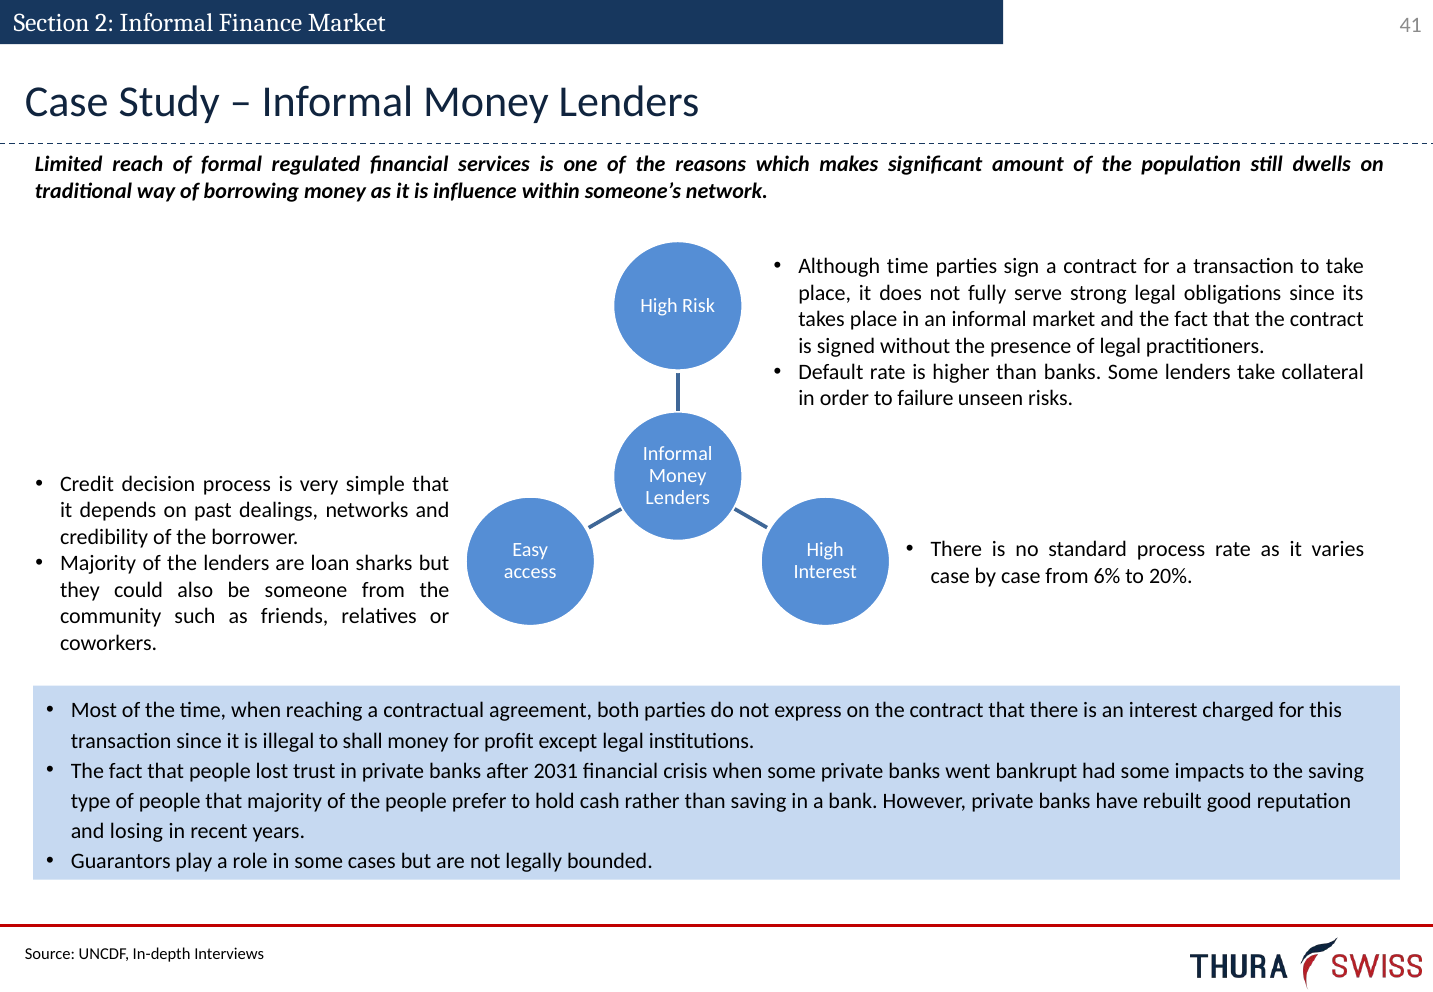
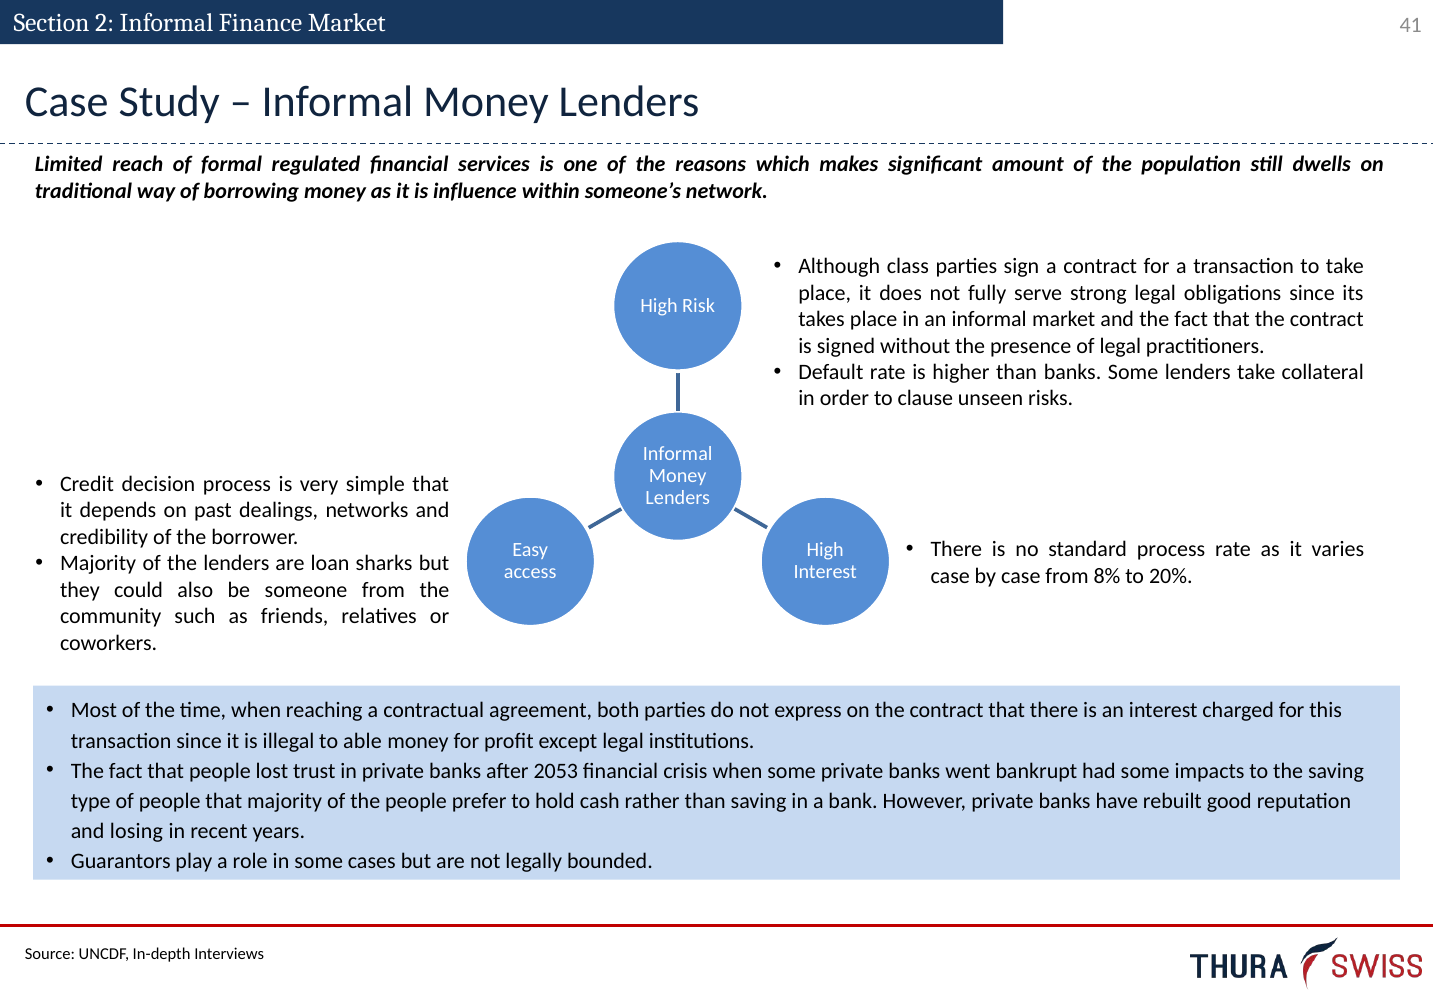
Although time: time -> class (908, 266)
failure: failure -> clause (925, 399)
6%: 6% -> 8% (1107, 576)
shall: shall -> able (362, 741)
2031: 2031 -> 2053 (556, 771)
